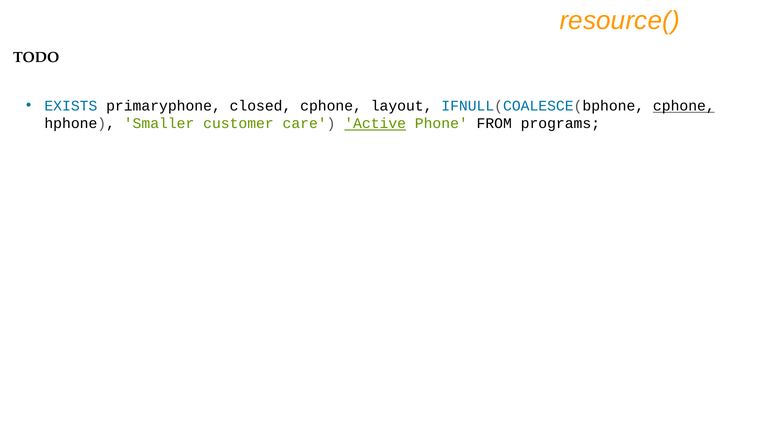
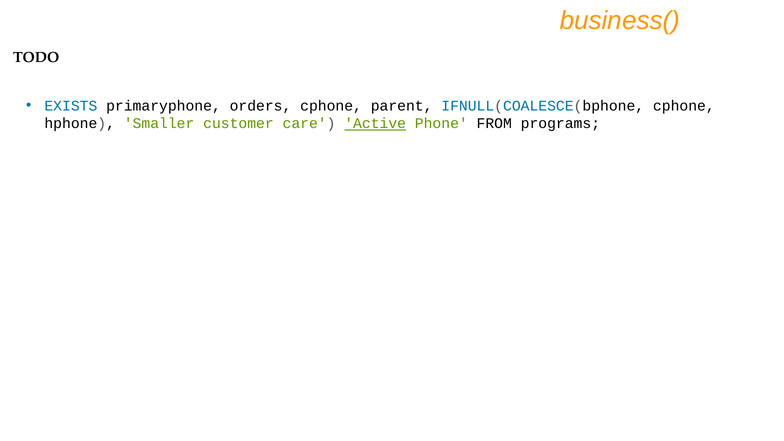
resource(: resource( -> business( (620, 20)
closed: closed -> orders (261, 106)
layout: layout -> parent (402, 106)
cphone underline: present -> none (684, 106)
